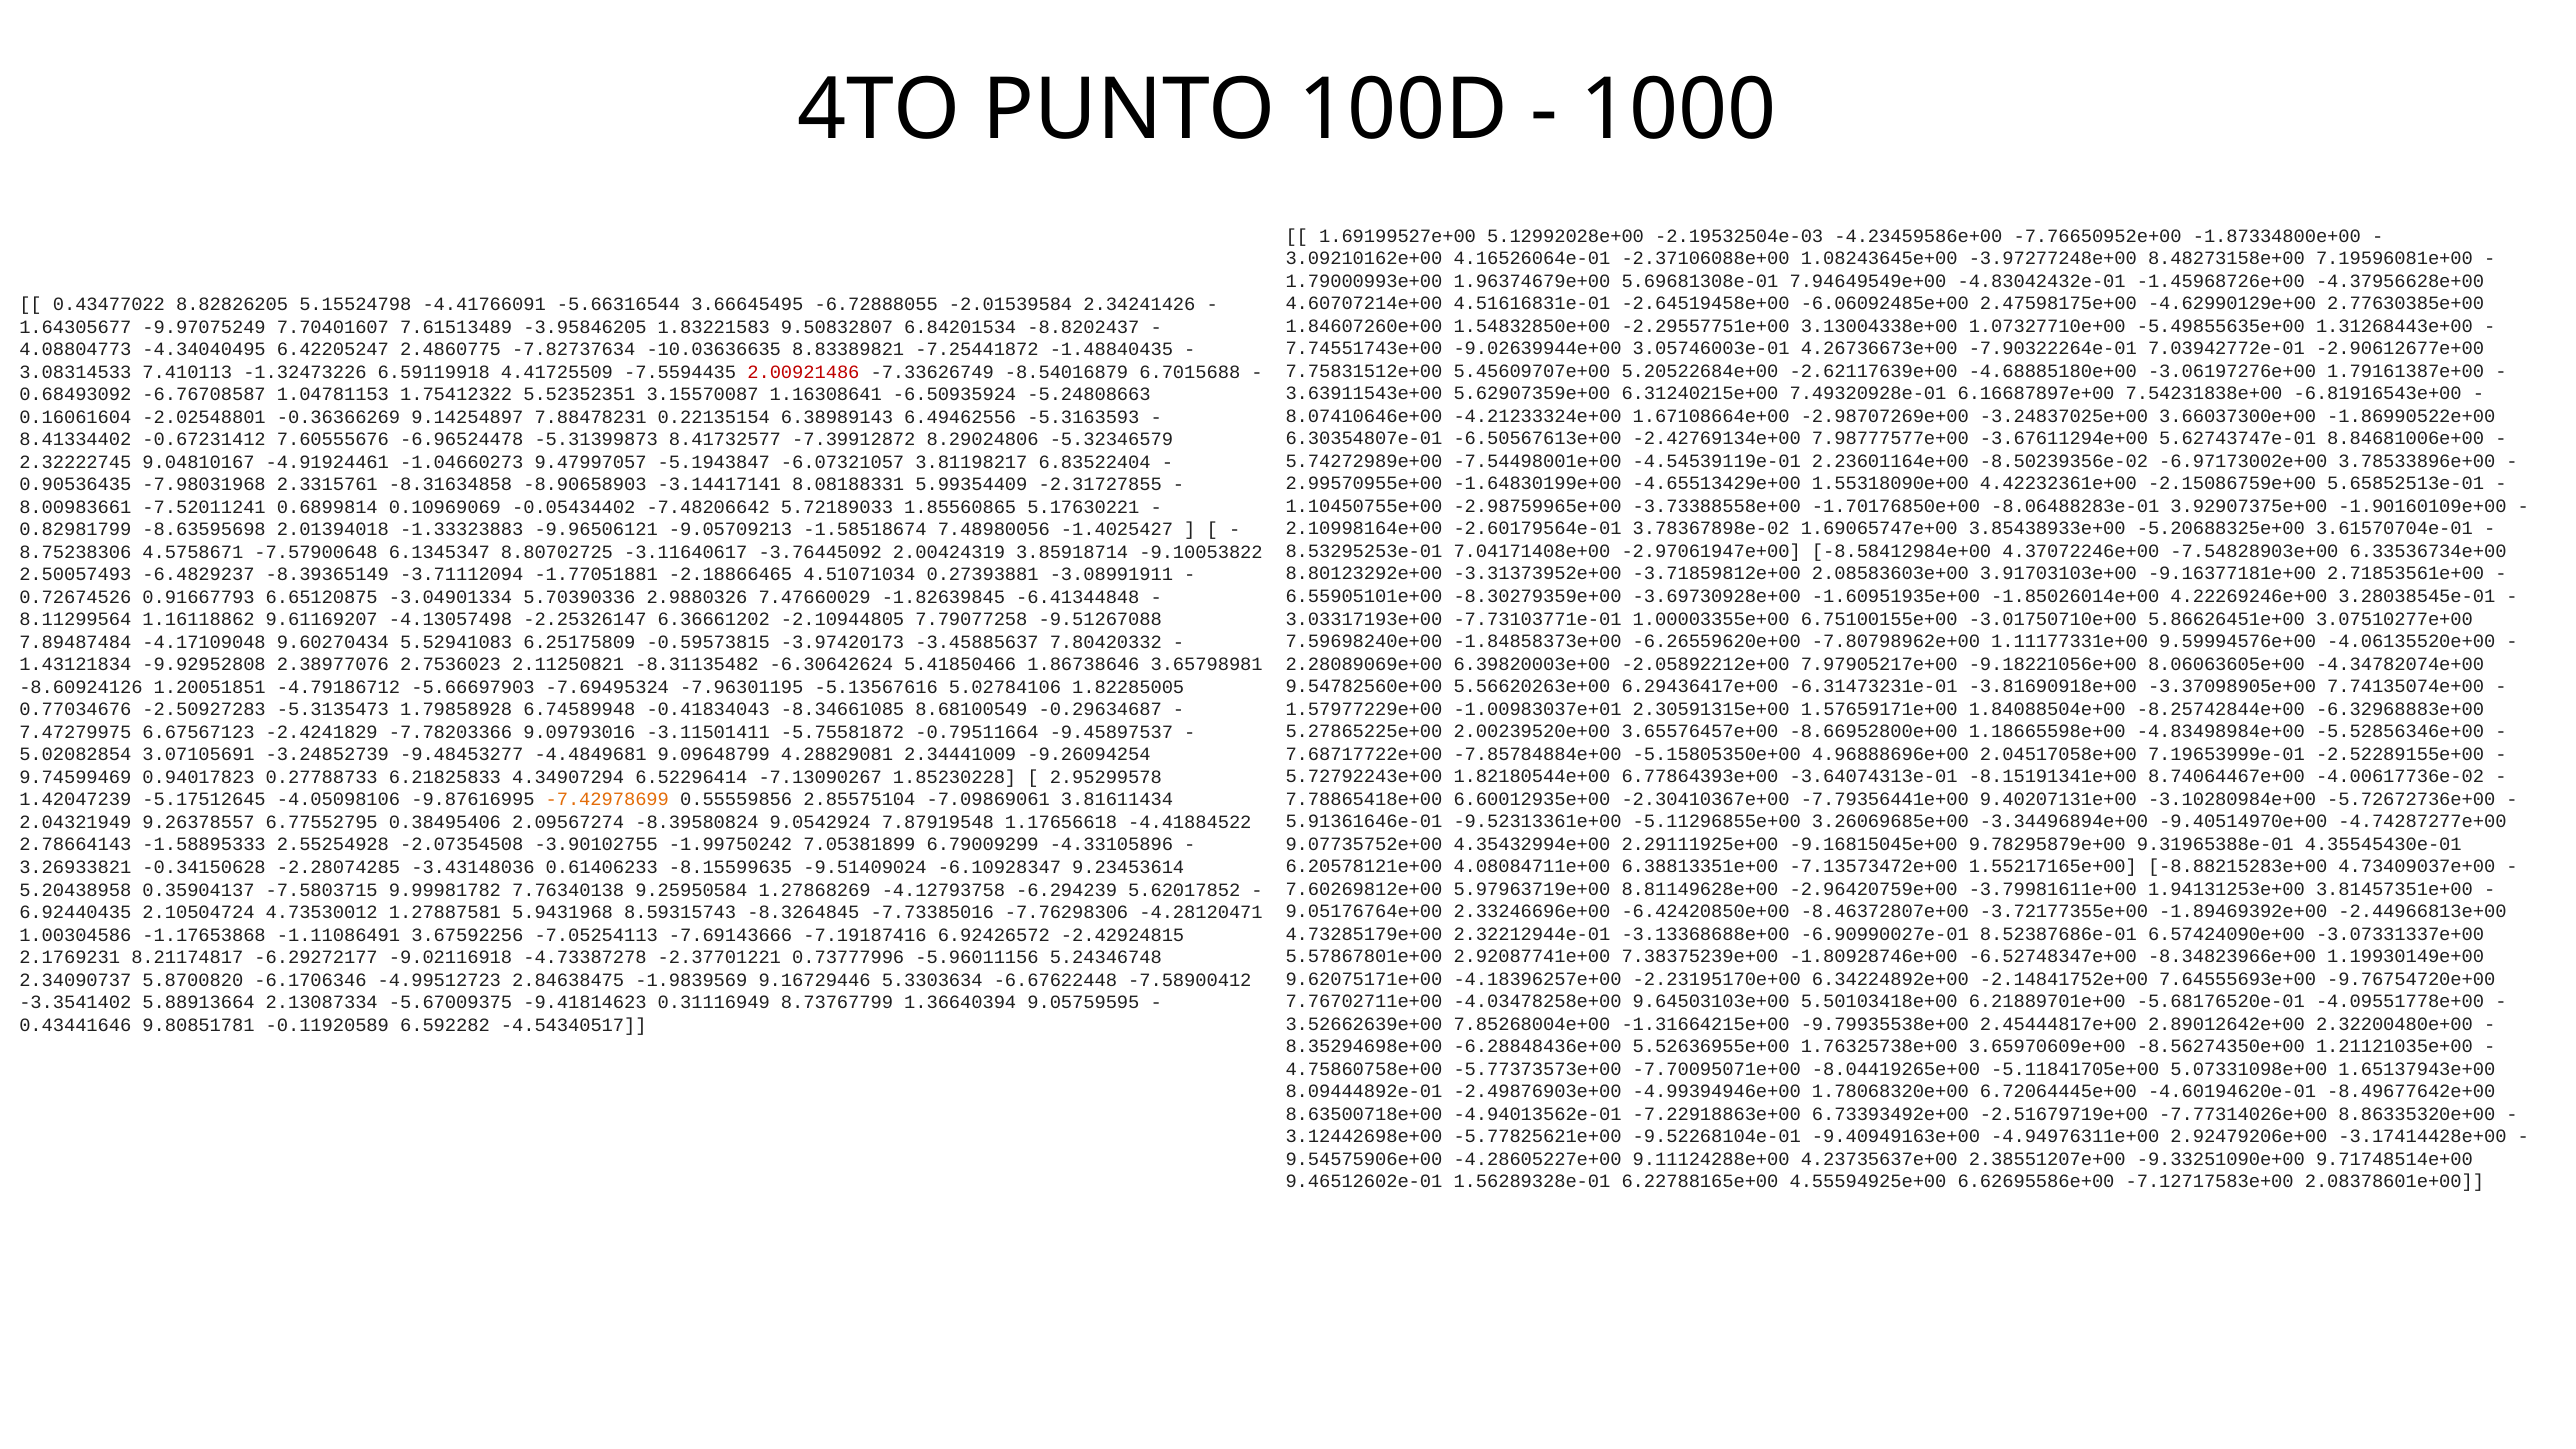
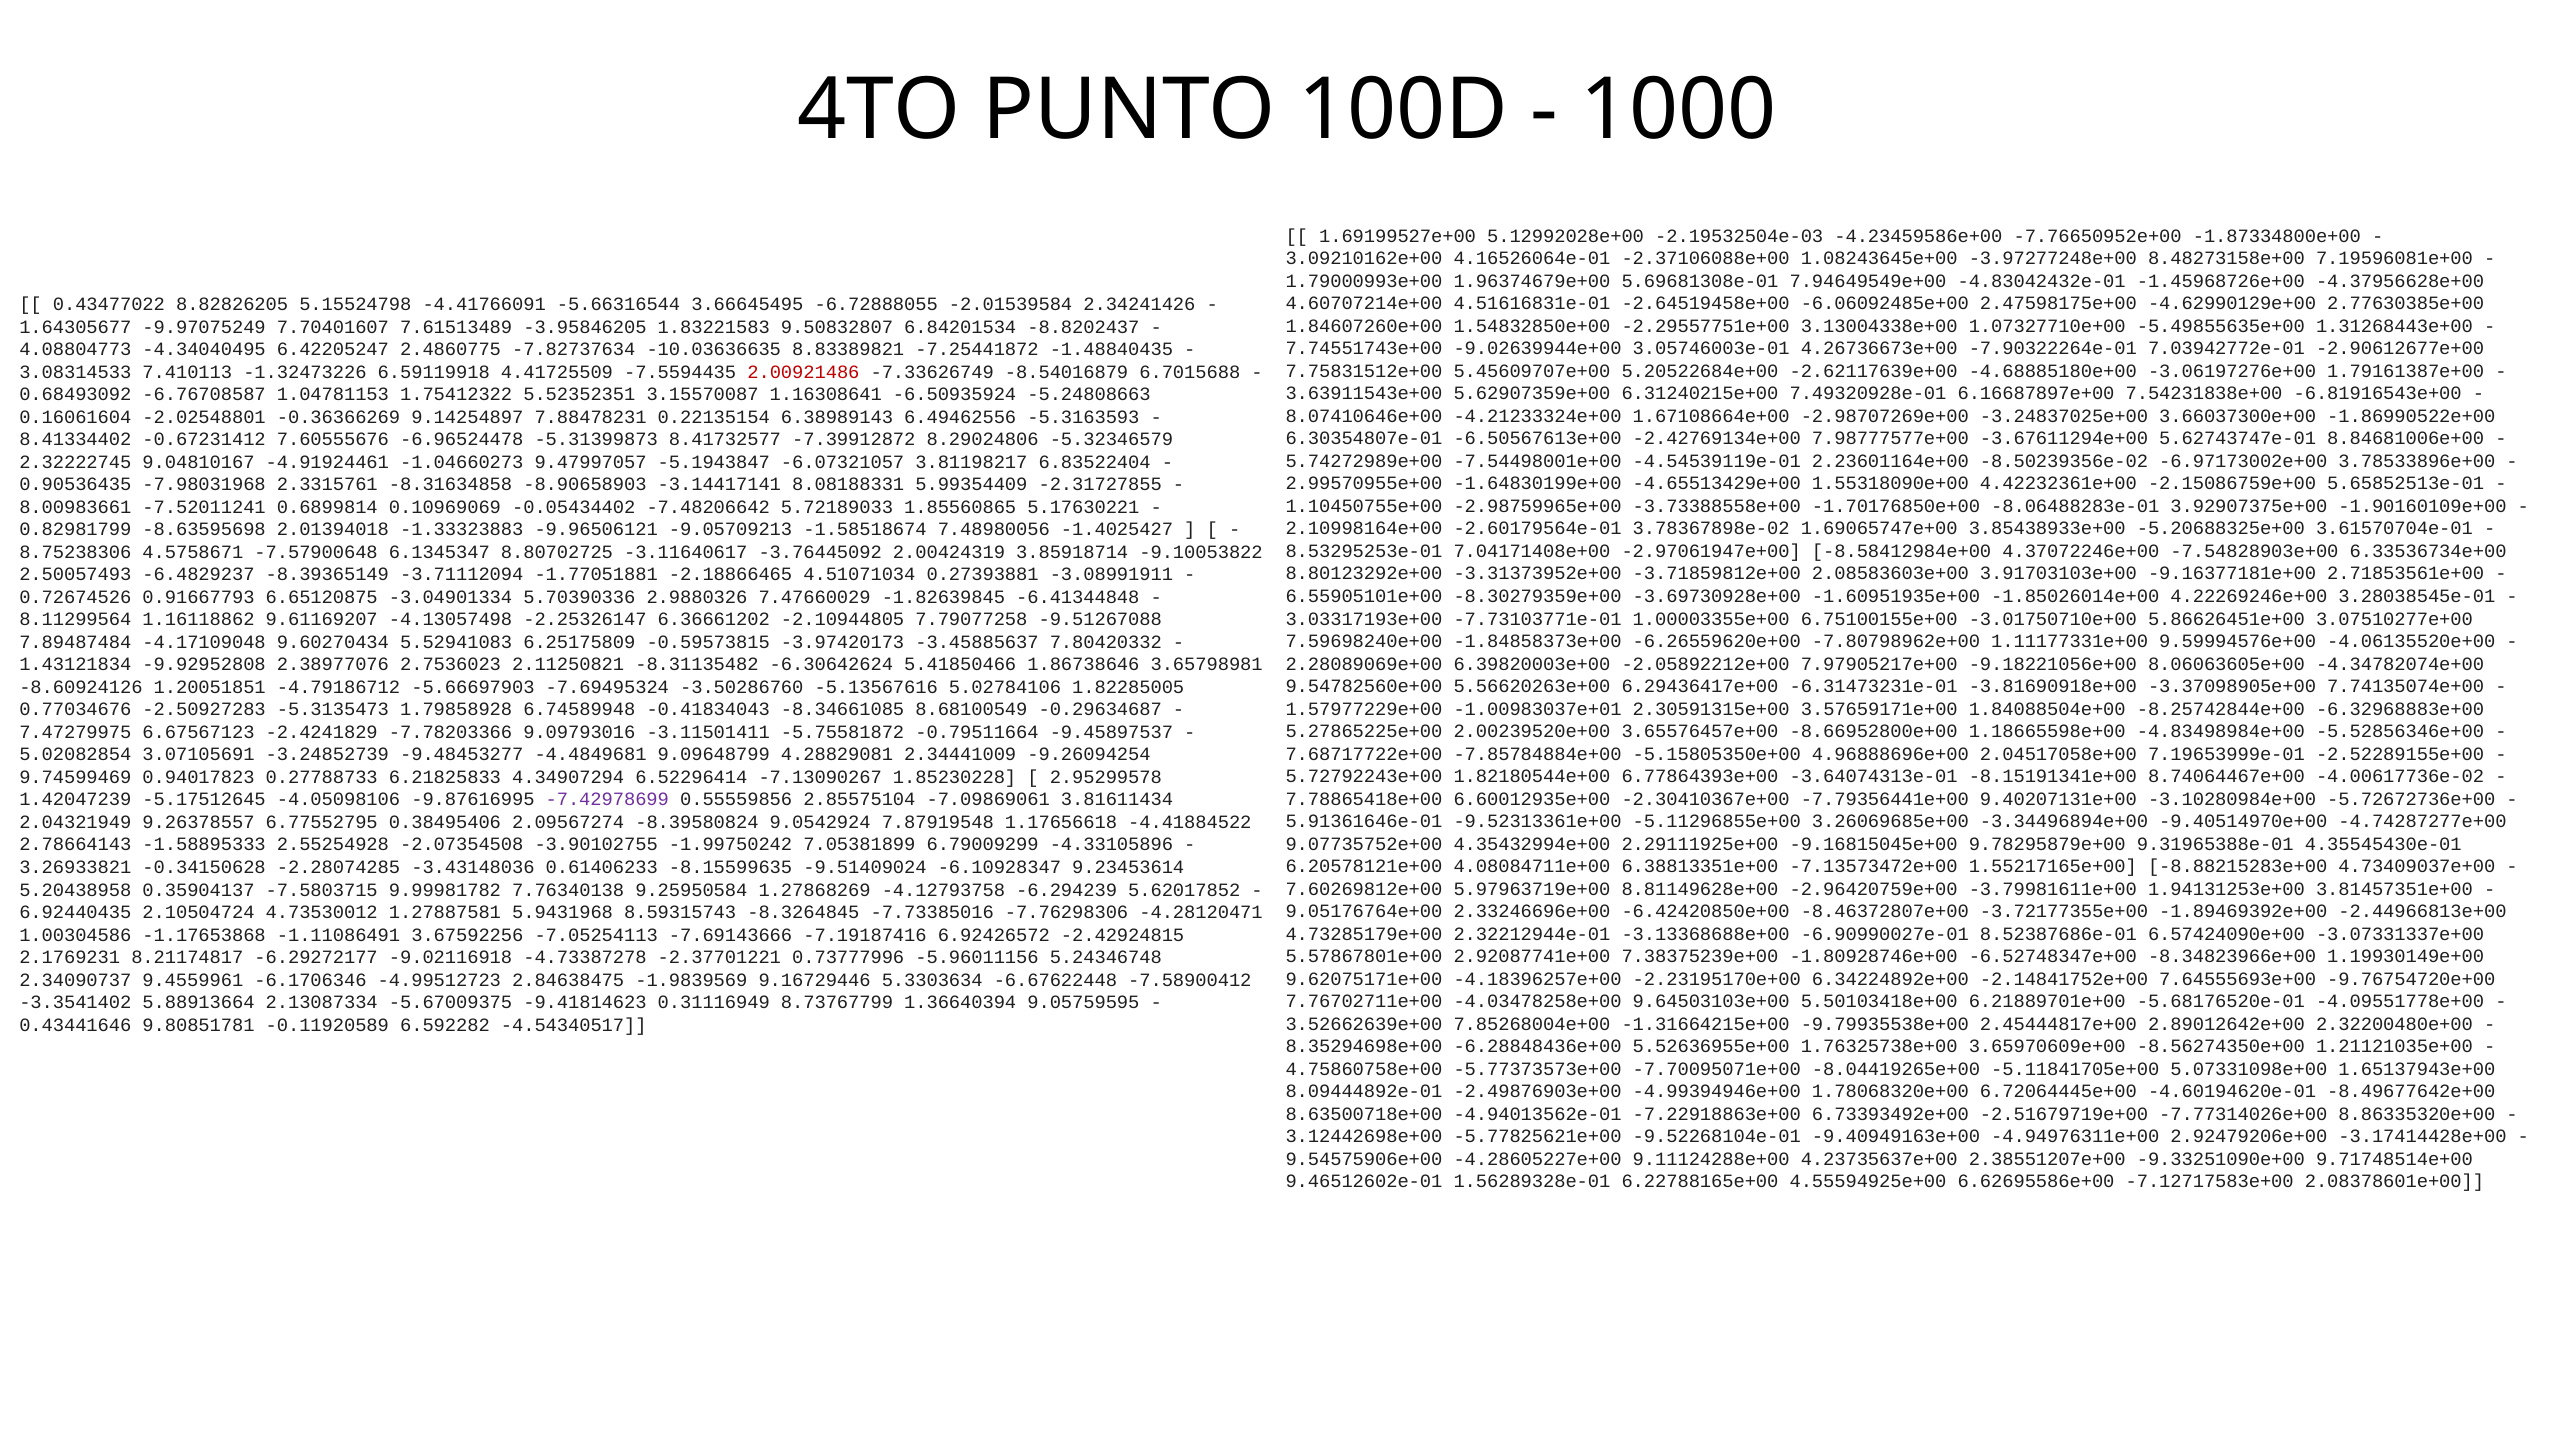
-7.96301195: -7.96301195 -> -3.50286760 (742, 687)
1.57659171e+00: 1.57659171e+00 -> 3.57659171e+00 (1879, 709)
-7.42978699 colour: orange -> purple (607, 800)
5.8700820: 5.8700820 -> 9.4559961 (193, 980)
